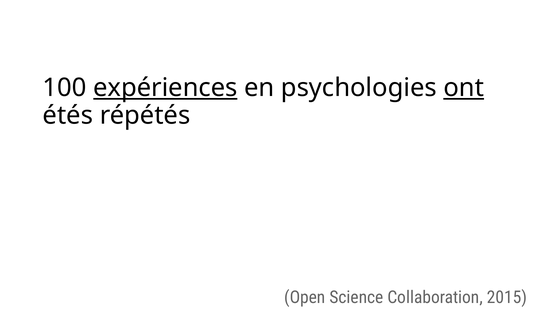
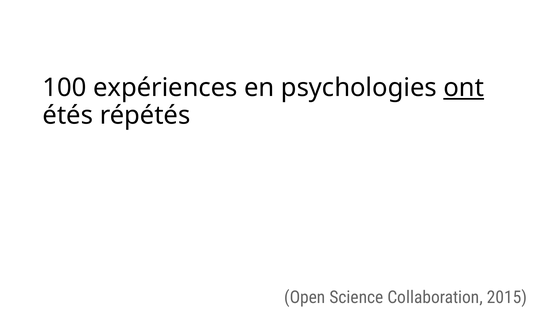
expériences underline: present -> none (165, 88)
